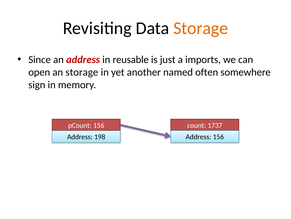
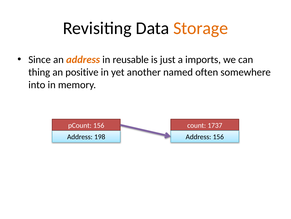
address colour: red -> orange (83, 59)
open: open -> thing (39, 72)
an storage: storage -> positive (82, 72)
sign: sign -> into (37, 85)
